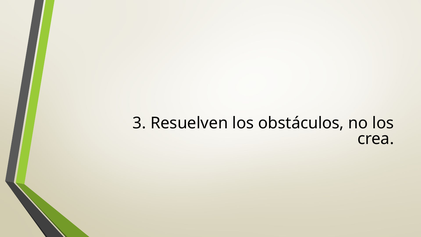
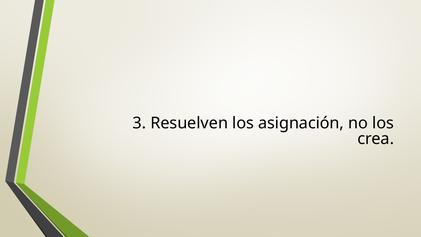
obstáculos: obstáculos -> asignación (301, 123)
